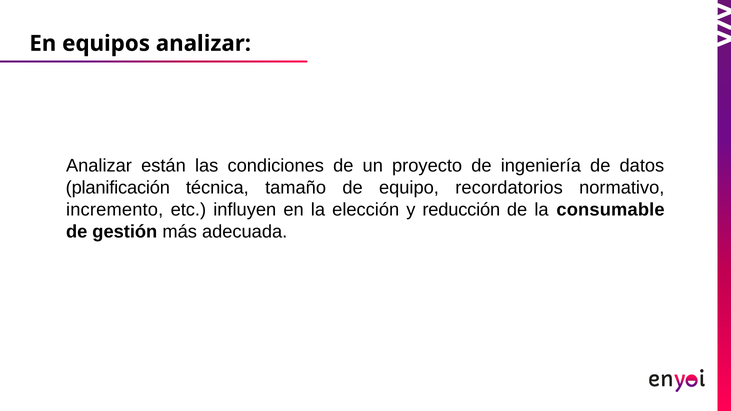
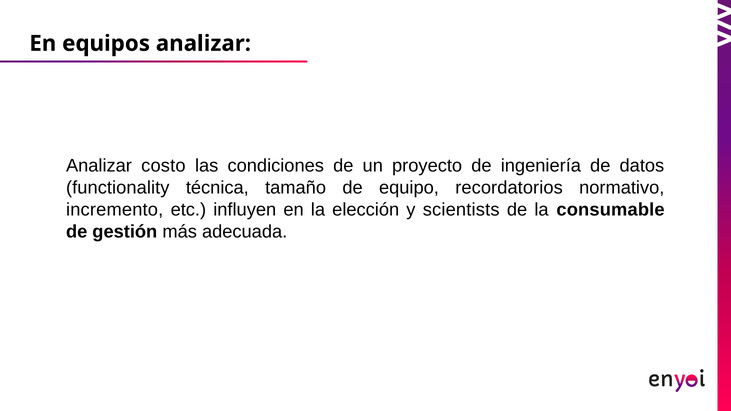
están: están -> costo (163, 166)
planificación: planificación -> functionality (118, 188)
reducción: reducción -> scientists (461, 210)
